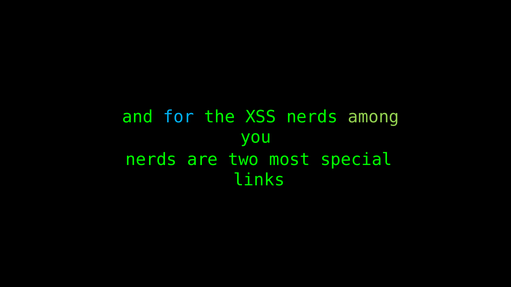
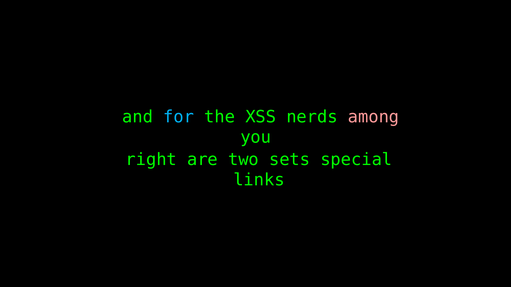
among colour: light green -> pink (374, 117)
nerds: nerds -> right (151, 160)
most: most -> sets (290, 160)
